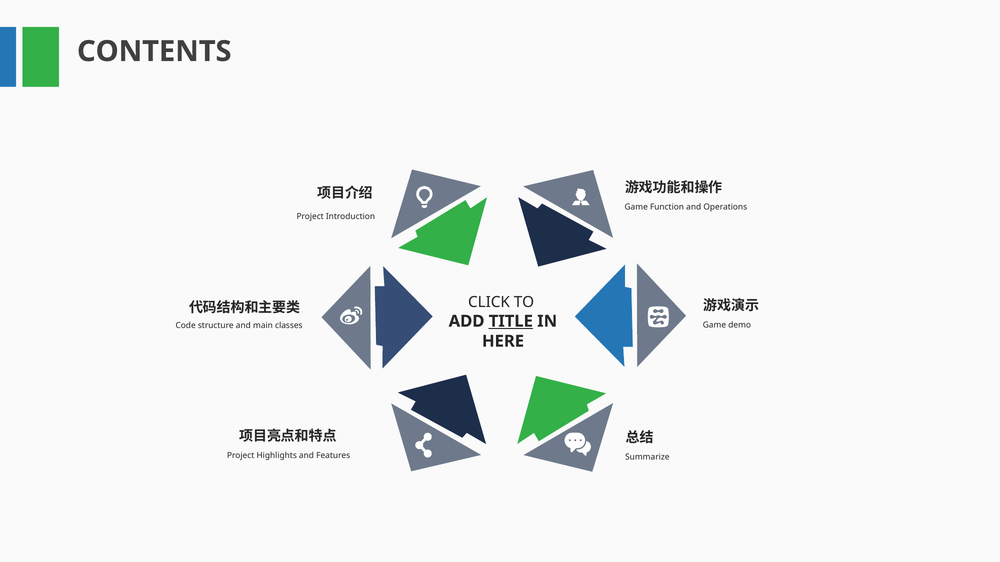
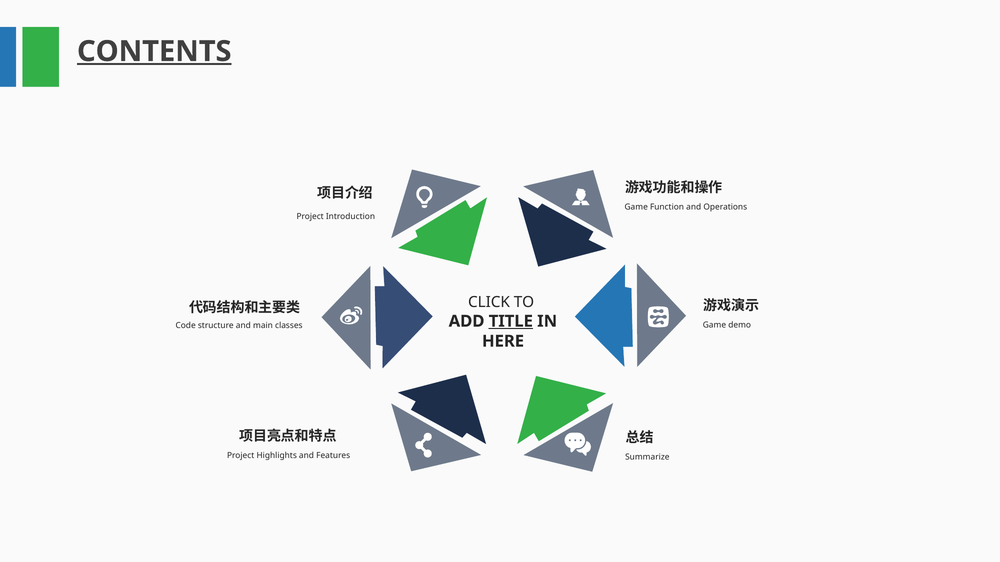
CONTENTS underline: none -> present (154, 51)
